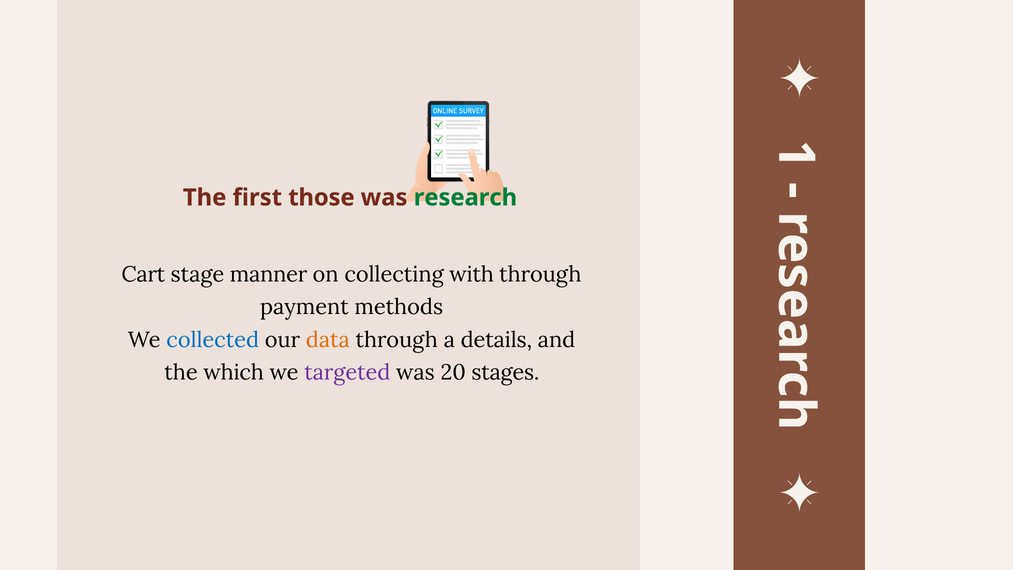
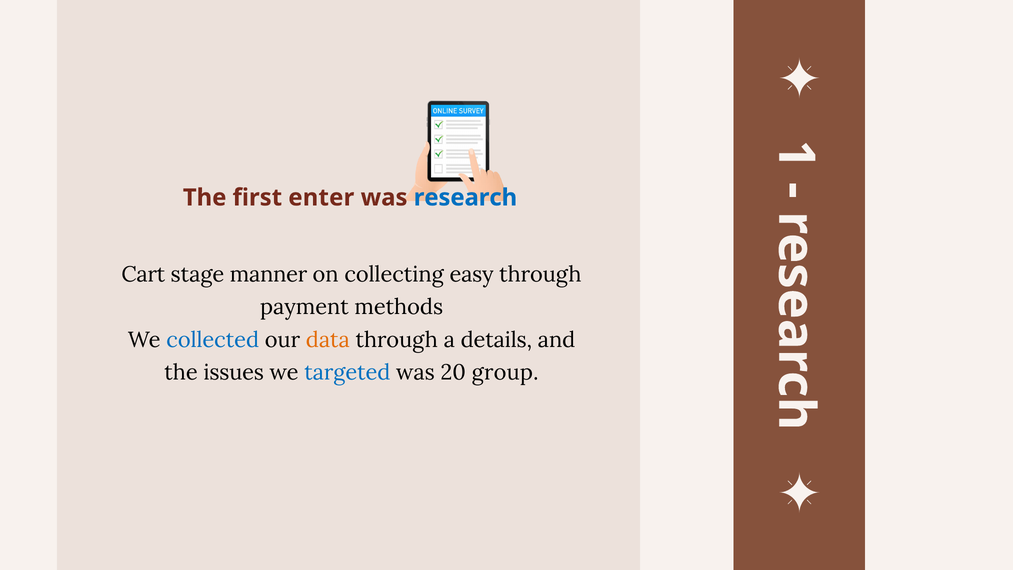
those: those -> enter (321, 198)
research colour: green -> blue (465, 198)
with: with -> easy (472, 274)
which: which -> issues (234, 373)
targeted colour: purple -> blue (347, 373)
stages: stages -> group (505, 373)
